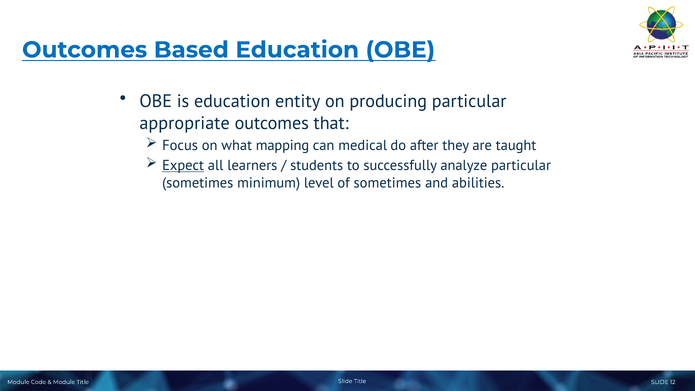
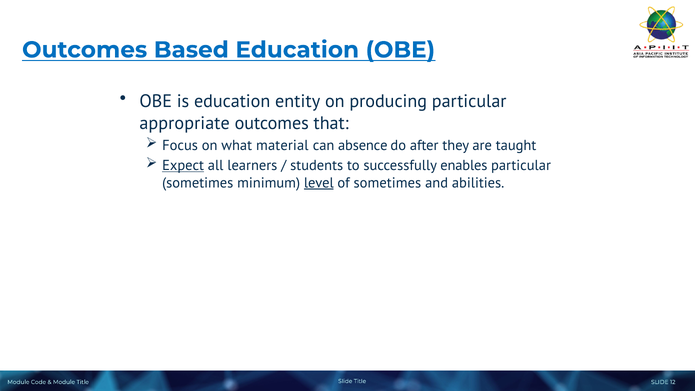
mapping: mapping -> material (282, 145)
medical: medical -> absence (363, 145)
analyze: analyze -> enables (464, 166)
level underline: none -> present (319, 183)
